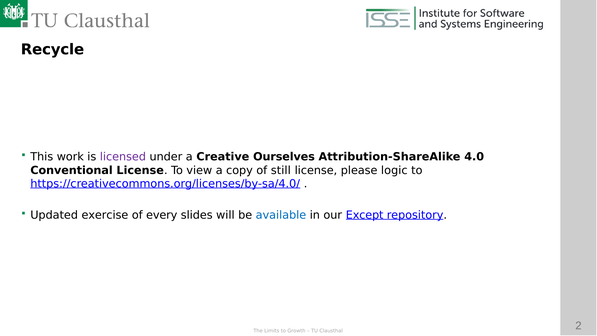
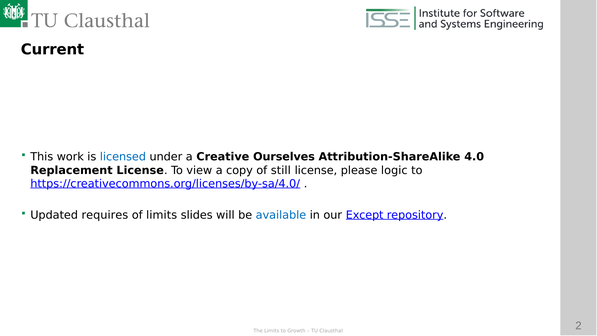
Recycle: Recycle -> Current (52, 50)
licensed colour: purple -> blue (123, 157)
Conventional: Conventional -> Replacement (71, 170)
exercise: exercise -> requires (105, 215)
of every: every -> limits (162, 215)
